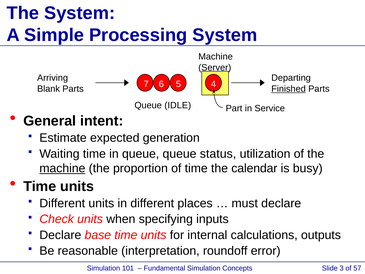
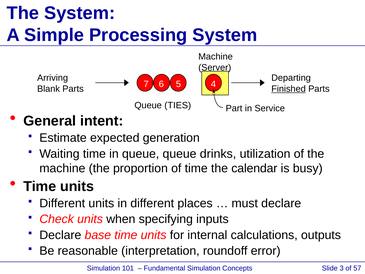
IDLE: IDLE -> TIES (178, 105)
status: status -> drinks (218, 154)
machine underline: present -> none (62, 168)
